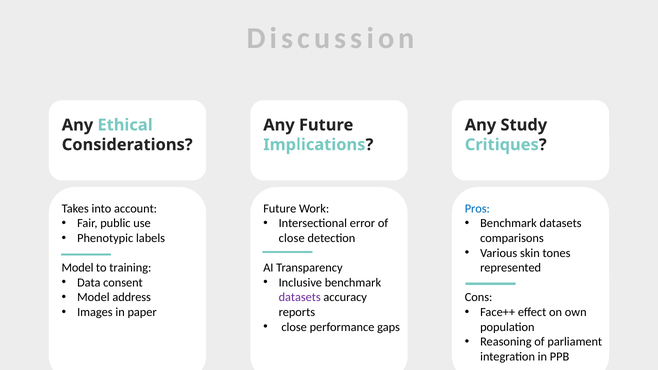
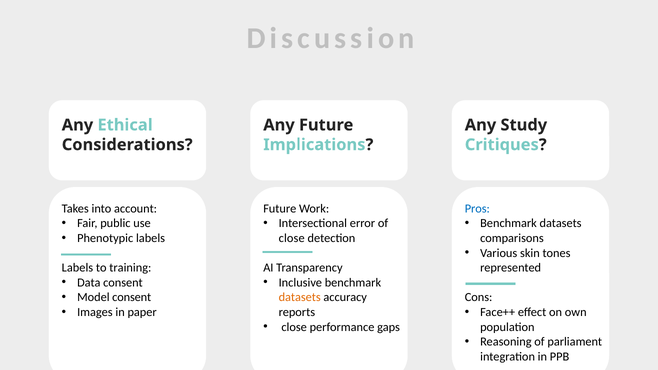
Model: Model -> Labels (77, 268)
Model address: address -> consent (132, 297)
datasets colour: purple -> orange (300, 297)
